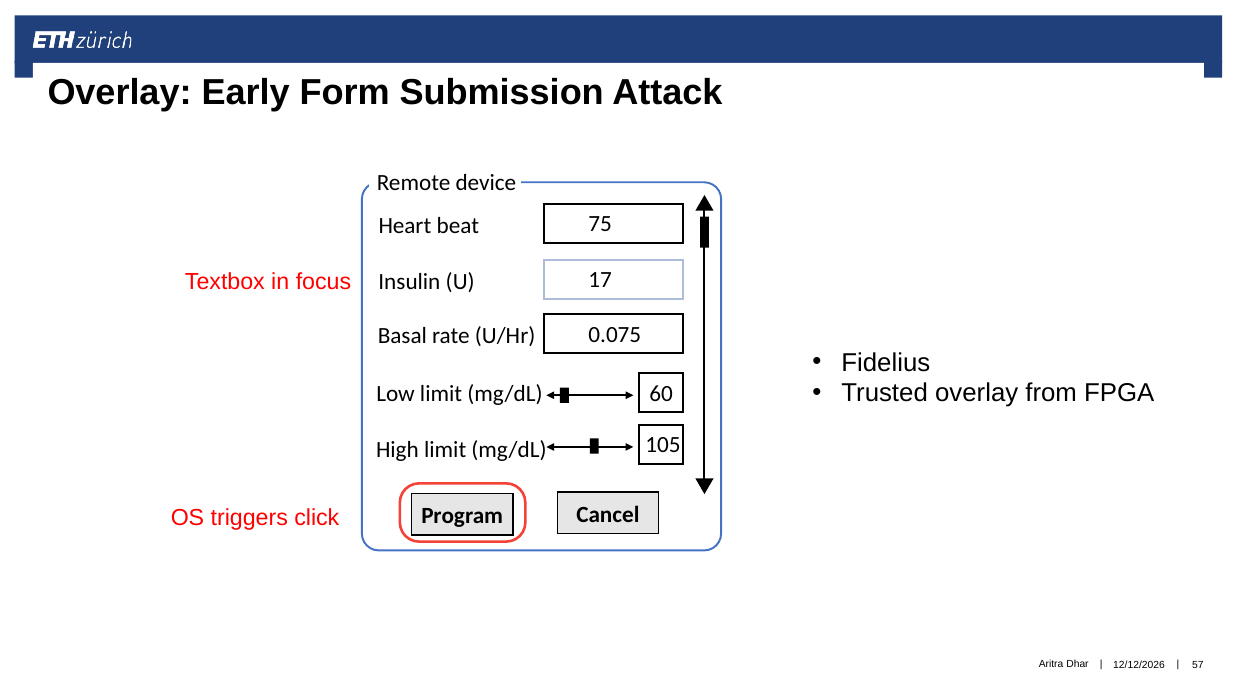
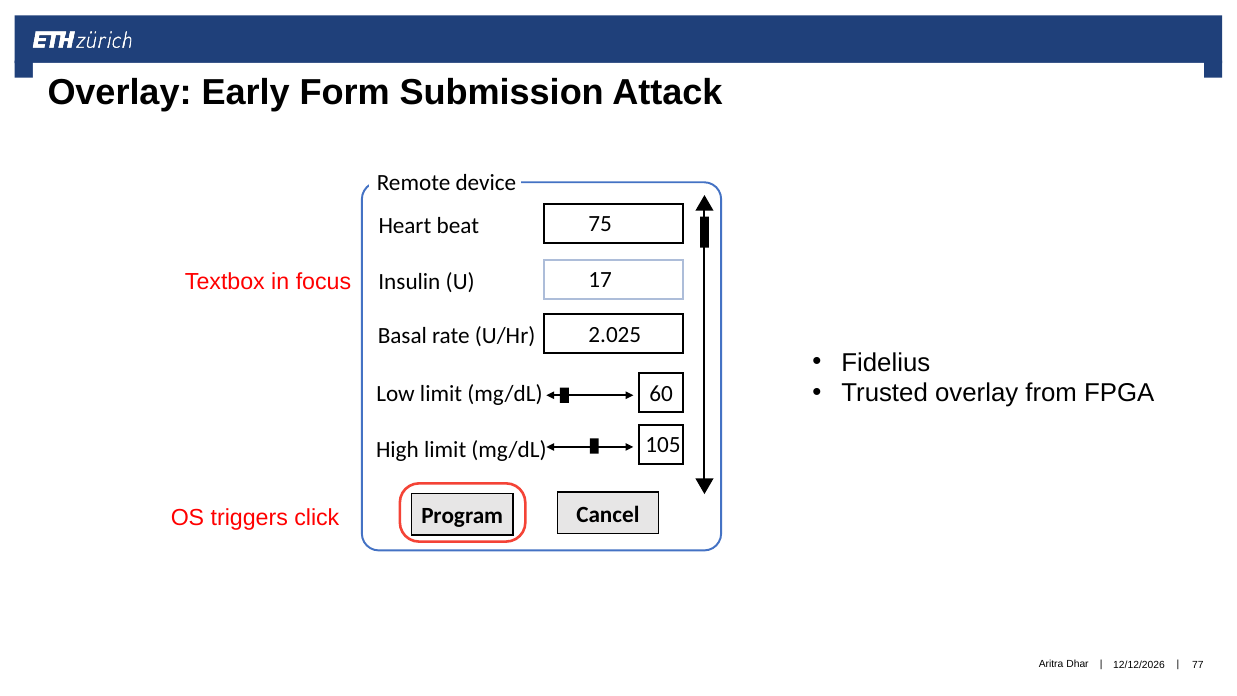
0.075: 0.075 -> 2.025 (615, 334)
57: 57 -> 77 (1198, 665)
